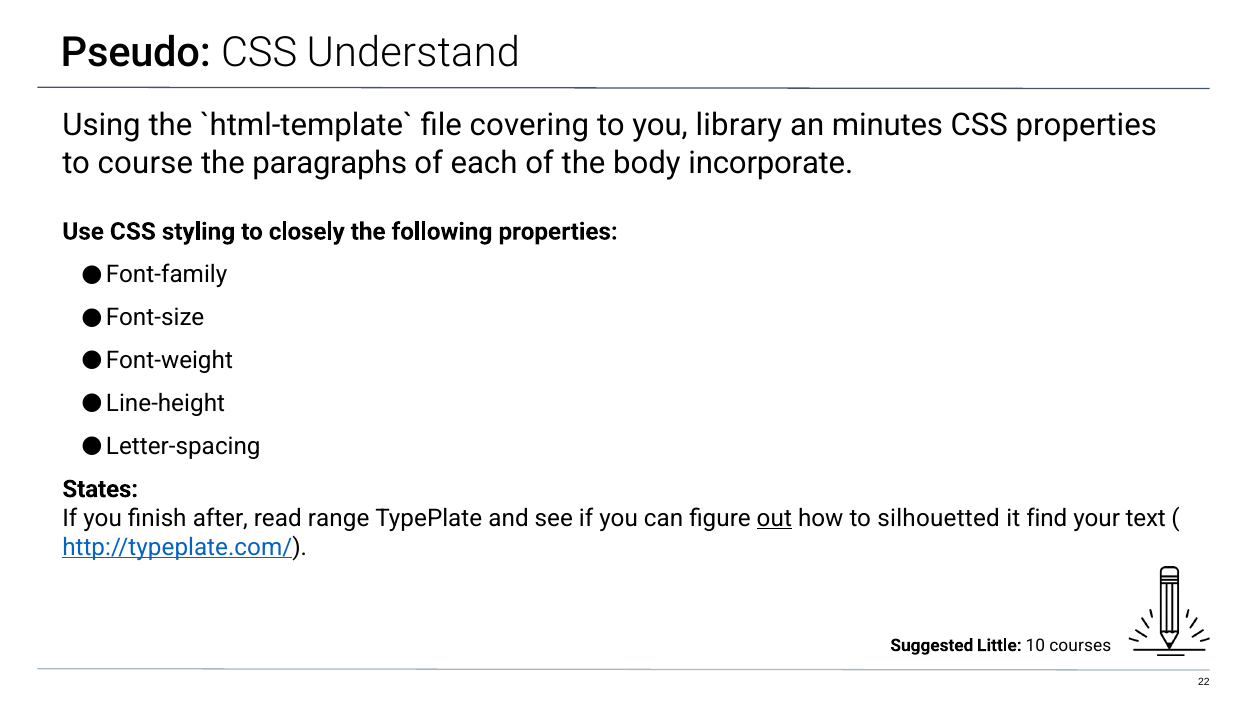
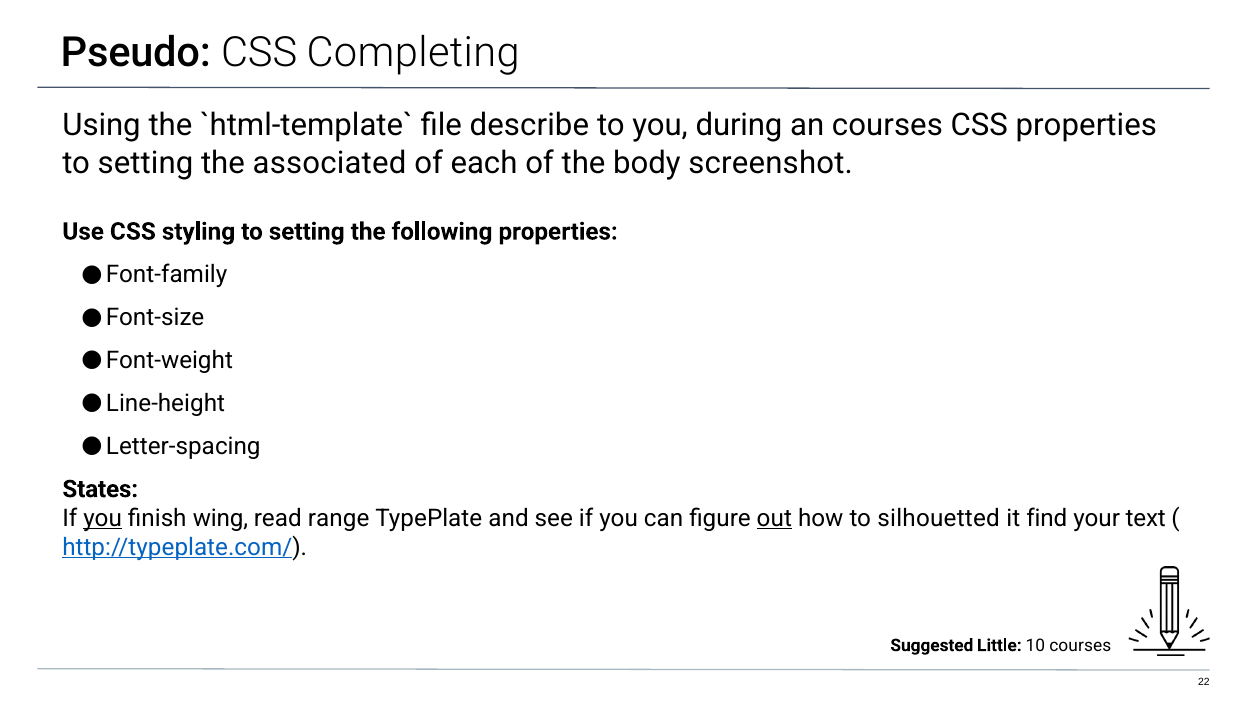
Understand: Understand -> Completing (413, 53)
covering: covering -> describe (529, 126)
library: library -> during (739, 126)
an minutes: minutes -> courses (887, 126)
course: course -> setting (145, 163)
paragraphs: paragraphs -> associated (330, 163)
incorporate: incorporate -> screenshot (771, 163)
styling to closely: closely -> setting (307, 232)
you underline: none -> present (103, 519)
after: after -> wing (220, 519)
